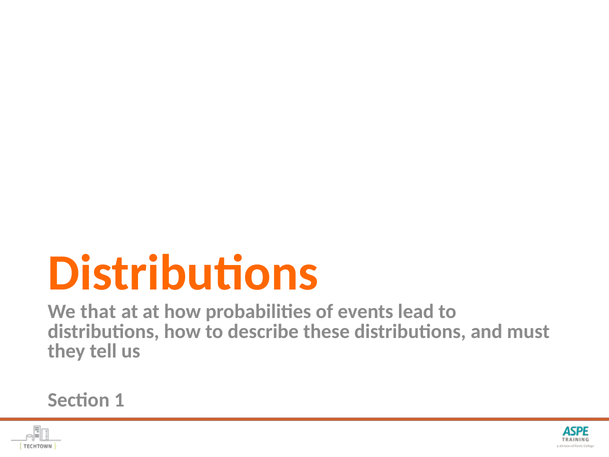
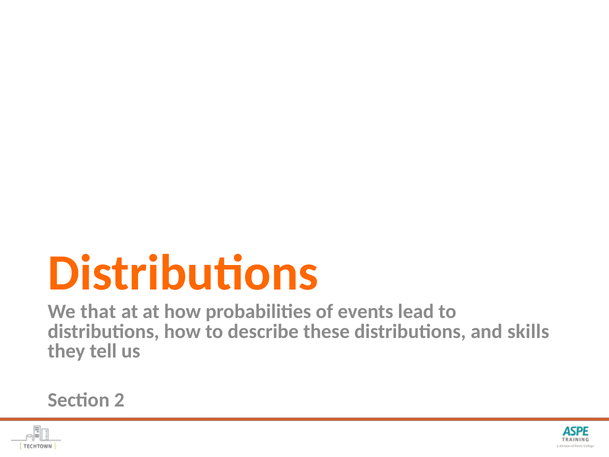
must: must -> skills (528, 331)
1: 1 -> 2 (119, 400)
